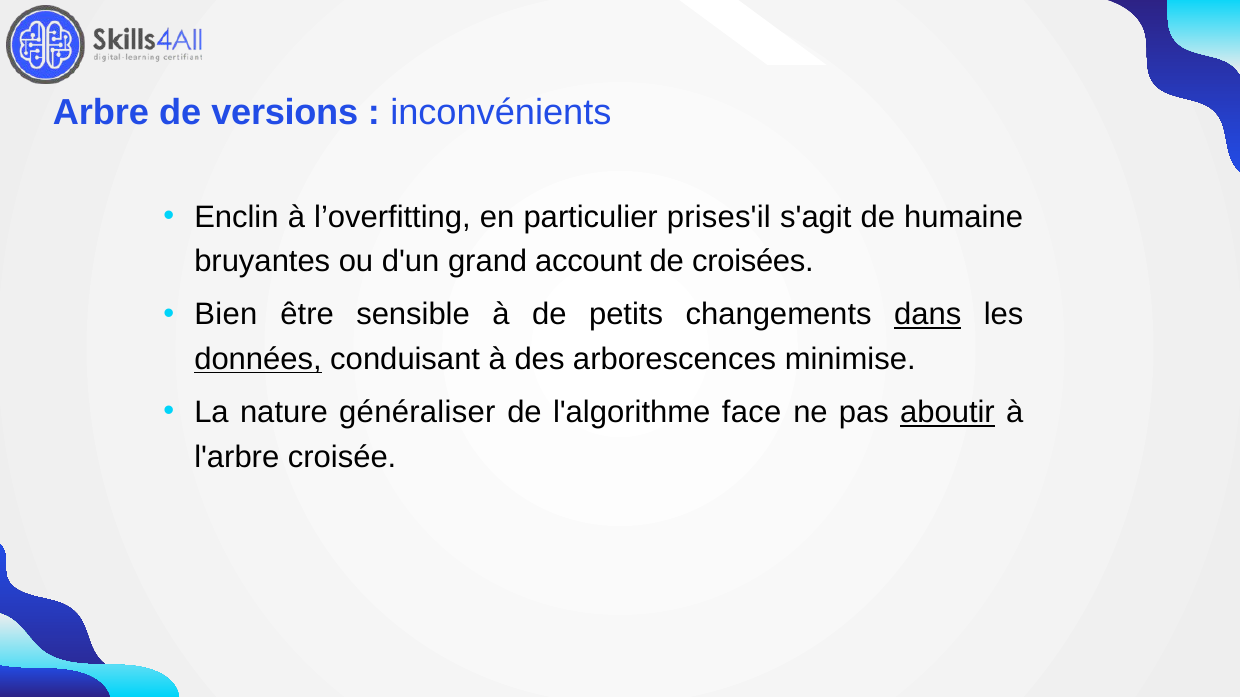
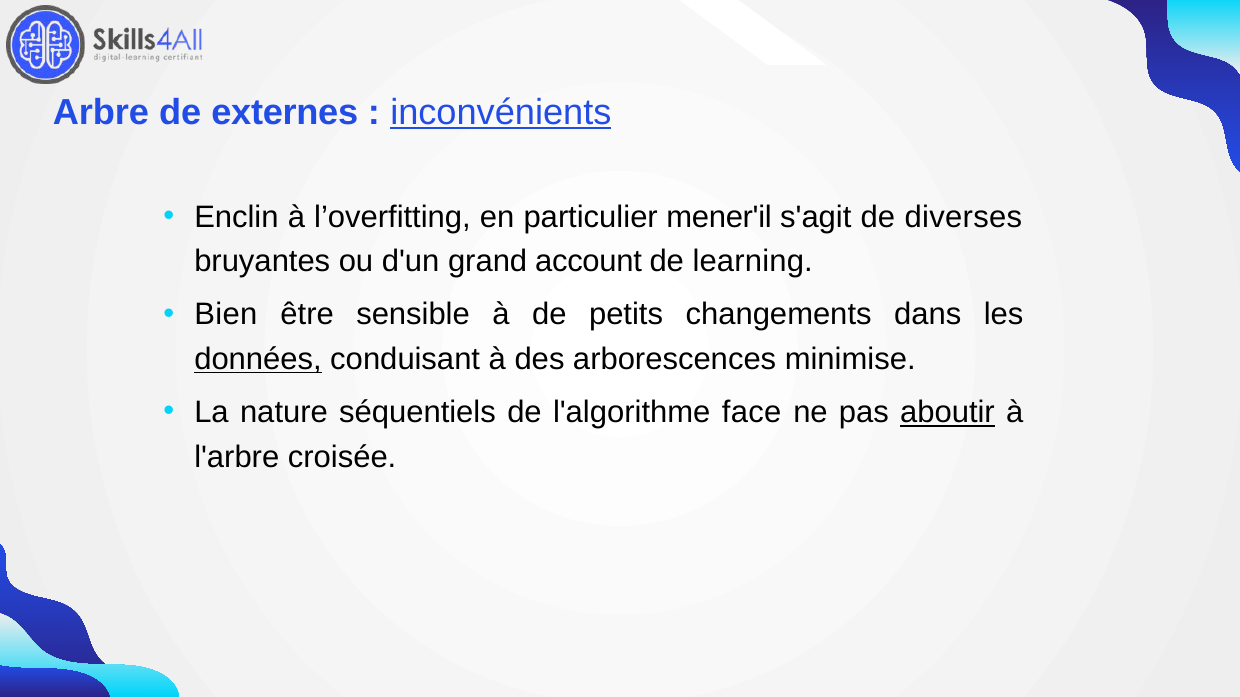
versions: versions -> externes (285, 112)
inconvénients underline: none -> present (501, 112)
prises'il: prises'il -> mener'il (719, 217)
humaine: humaine -> diverses (963, 217)
croisées: croisées -> learning (753, 262)
dans underline: present -> none (928, 315)
généraliser: généraliser -> séquentiels (418, 413)
